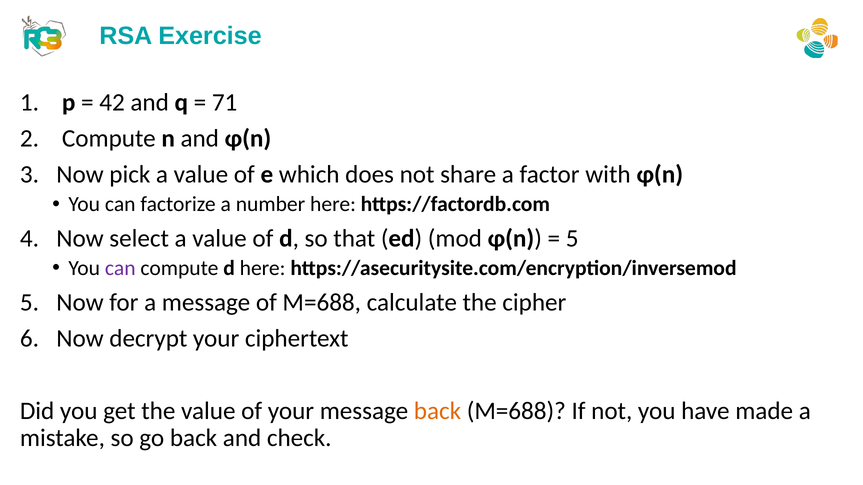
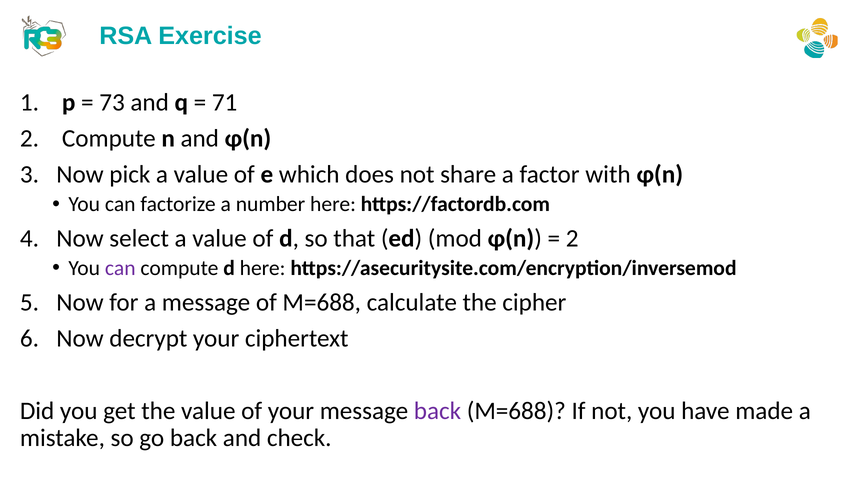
42: 42 -> 73 (112, 102)
5: 5 -> 2 (572, 239)
back colour: orange -> purple (437, 411)
